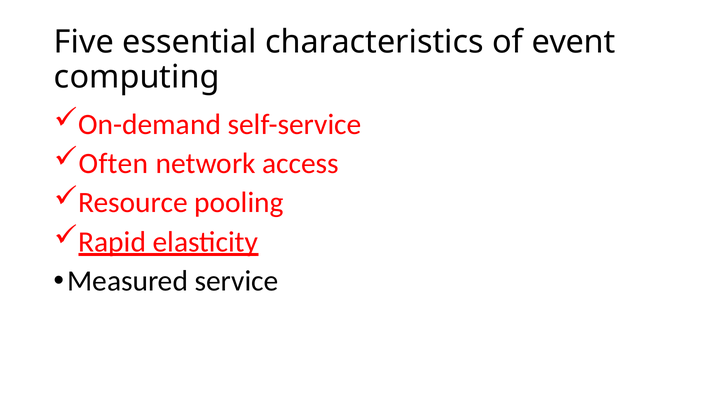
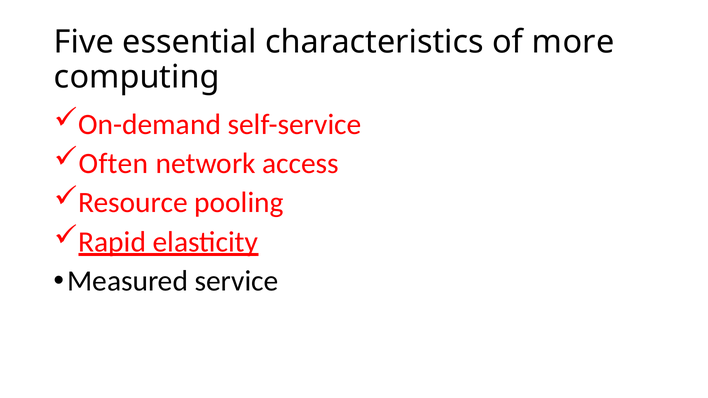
event: event -> more (573, 42)
